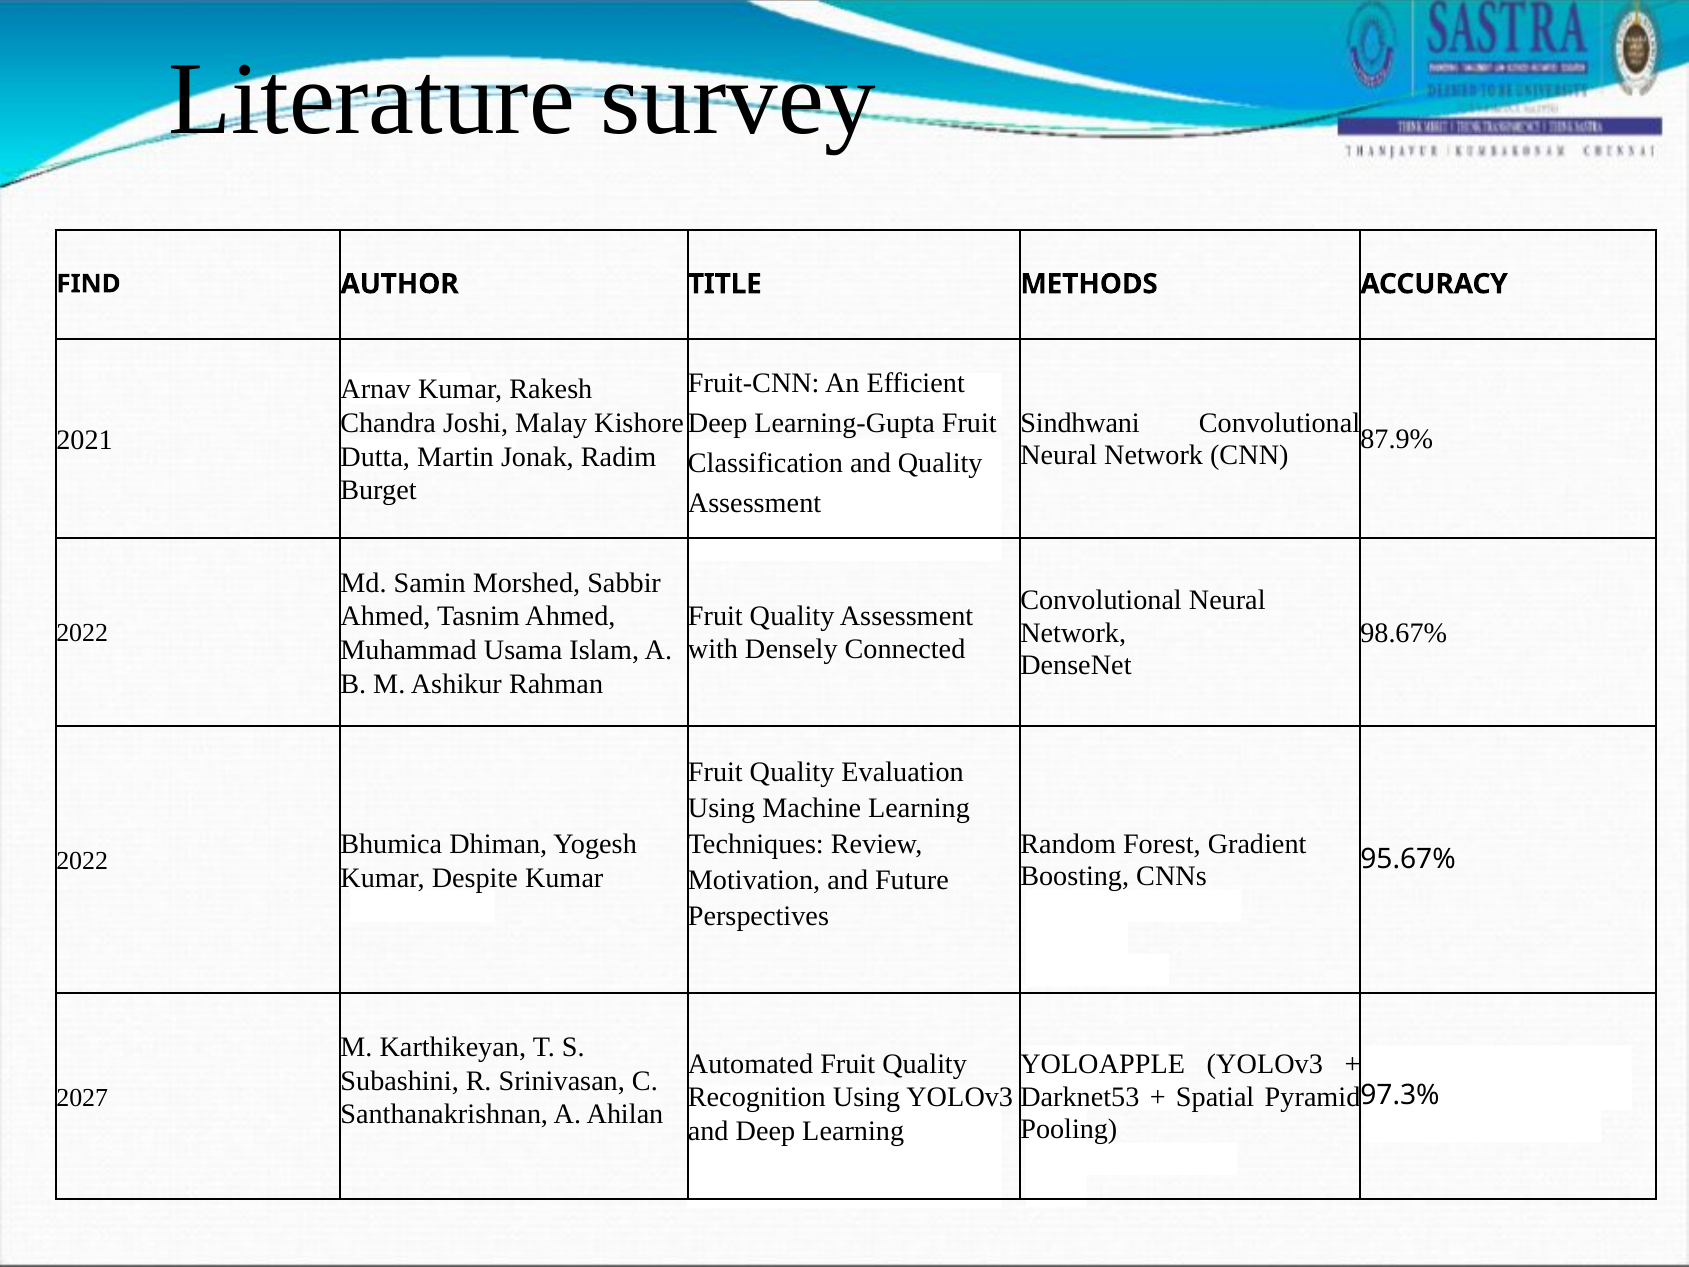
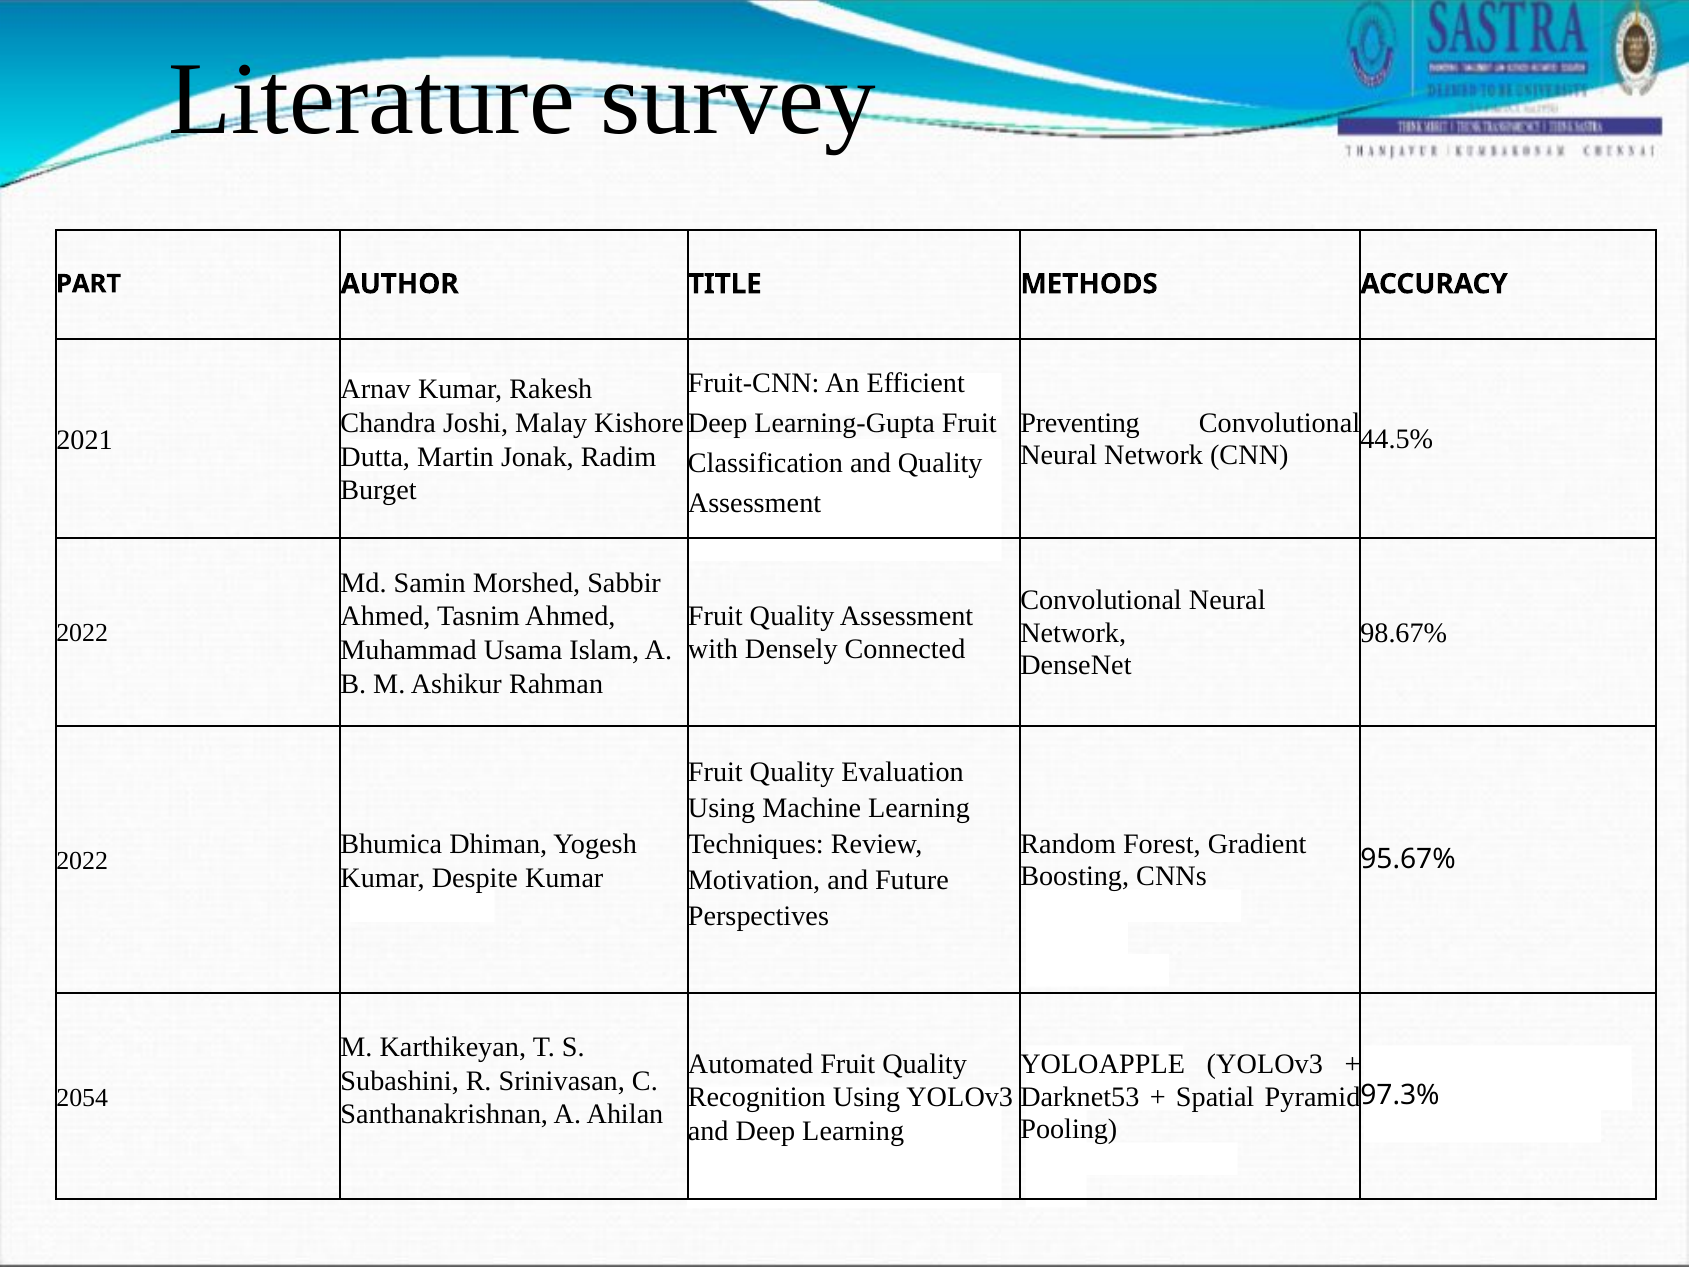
FIND: FIND -> PART (89, 284)
Sindhwani: Sindhwani -> Preventing (1080, 423)
87.9%: 87.9% -> 44.5% (1397, 439)
2027: 2027 -> 2054 (82, 1097)
